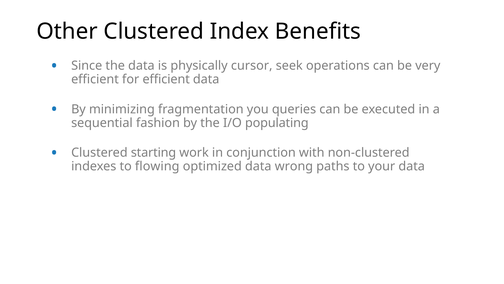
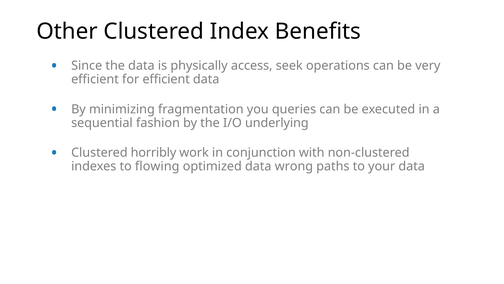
cursor: cursor -> access (252, 66)
populating: populating -> underlying (277, 123)
starting: starting -> horribly (153, 152)
